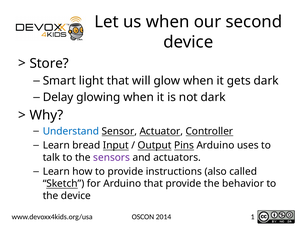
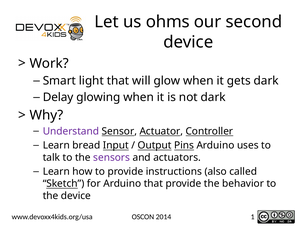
us when: when -> ohms (168, 22)
Store: Store -> Work (49, 64)
Understand colour: blue -> purple (71, 131)
